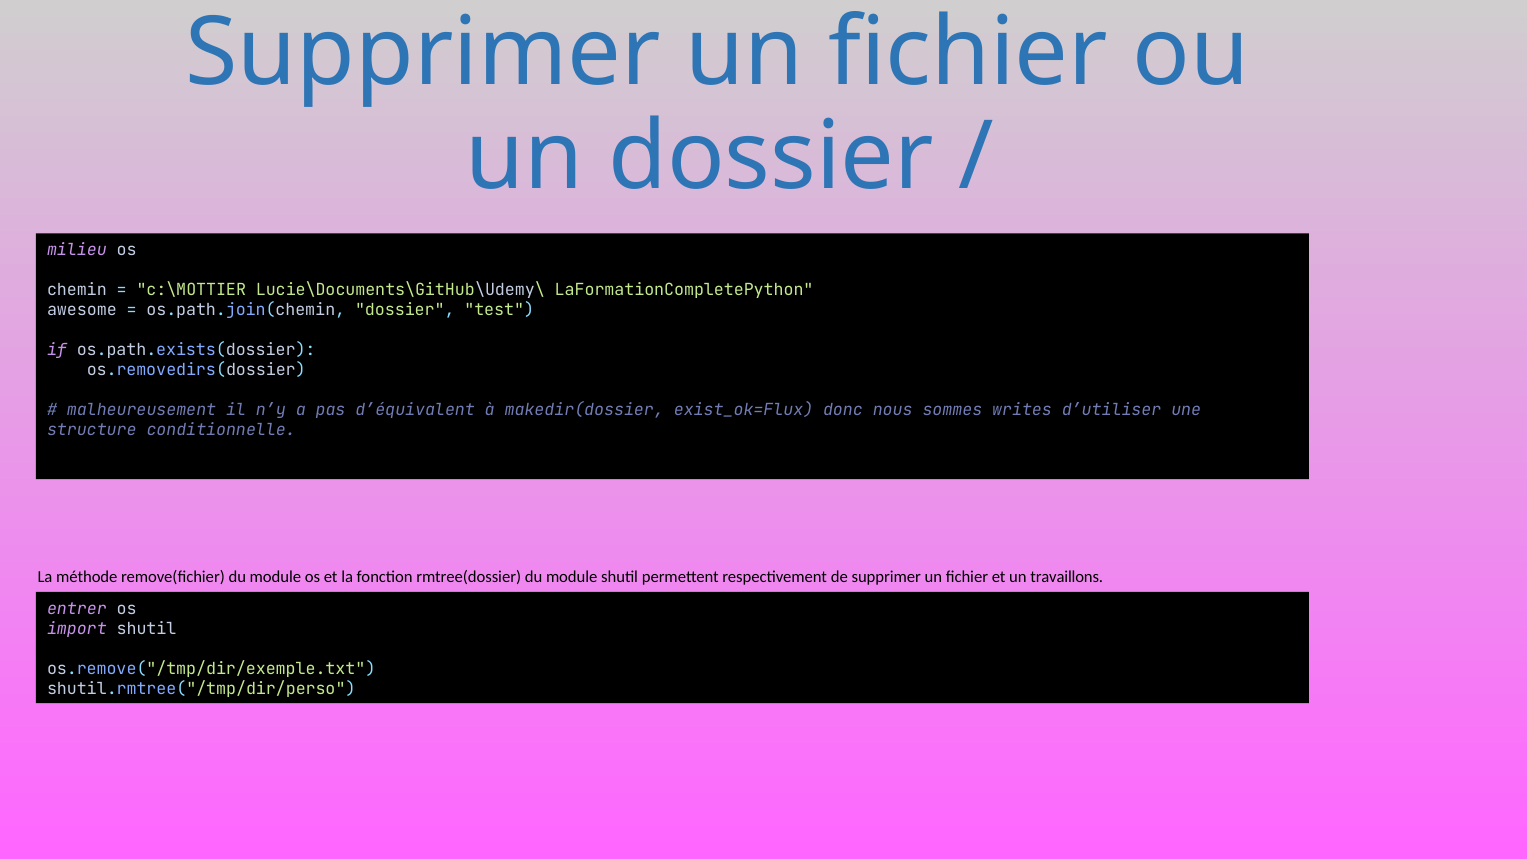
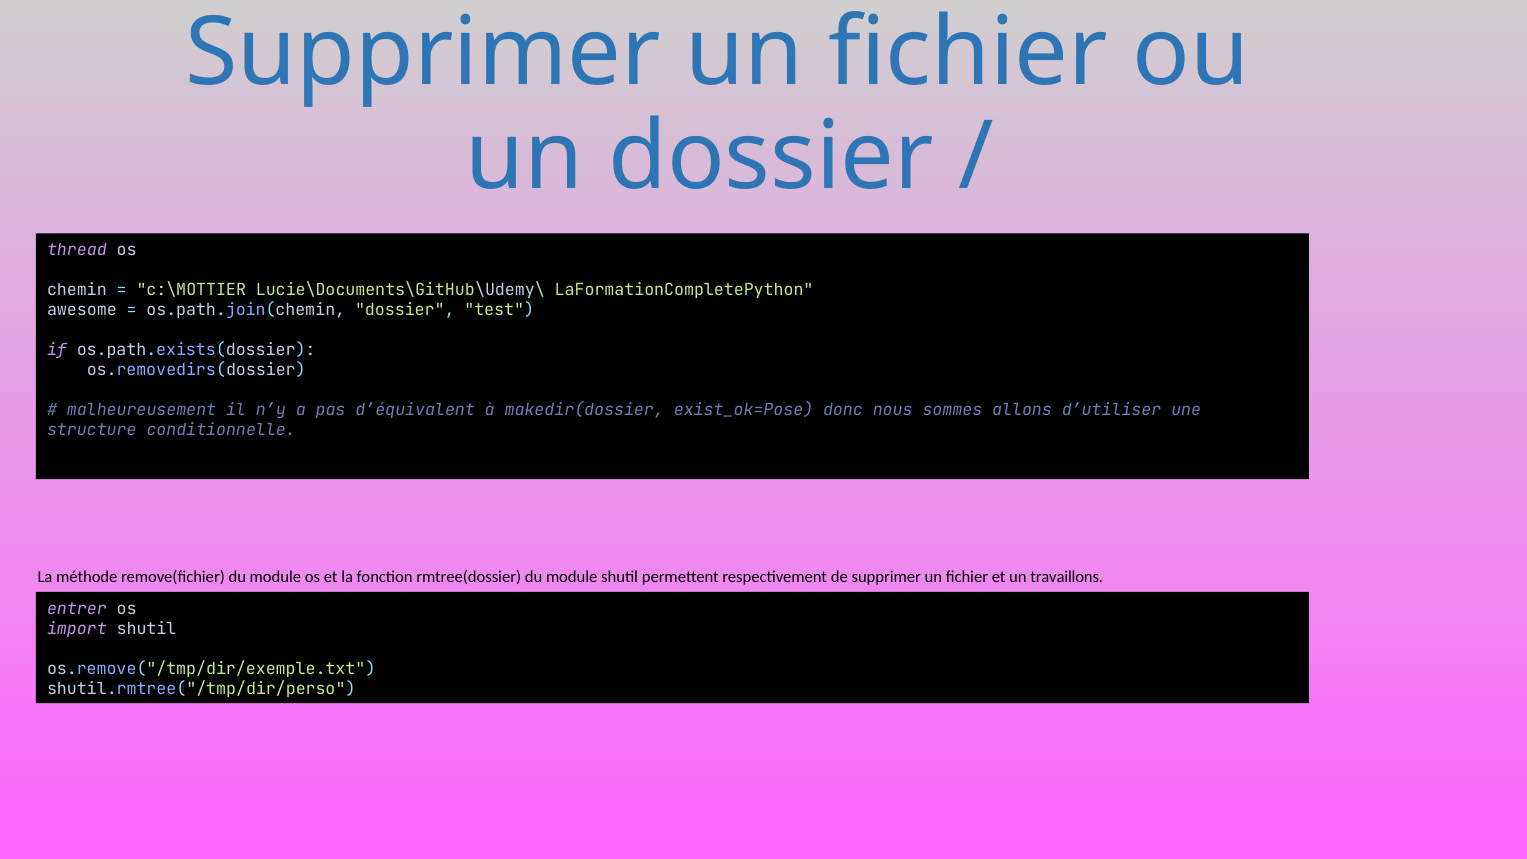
milieu: milieu -> thread (77, 250)
exist_ok=Flux: exist_ok=Flux -> exist_ok=Pose (744, 410)
writes: writes -> allons (1022, 410)
